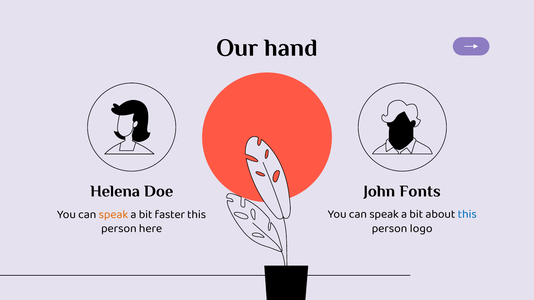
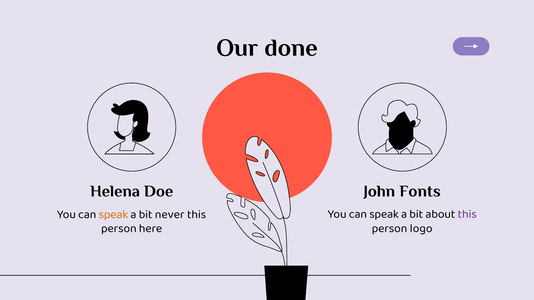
hand: hand -> done (291, 48)
this colour: blue -> purple (467, 214)
faster: faster -> never (170, 214)
